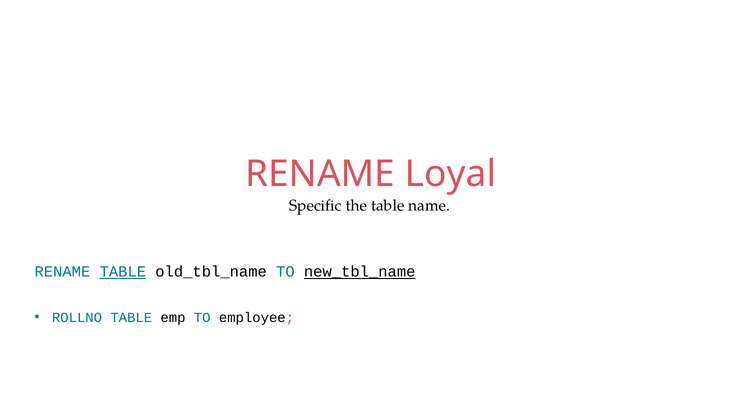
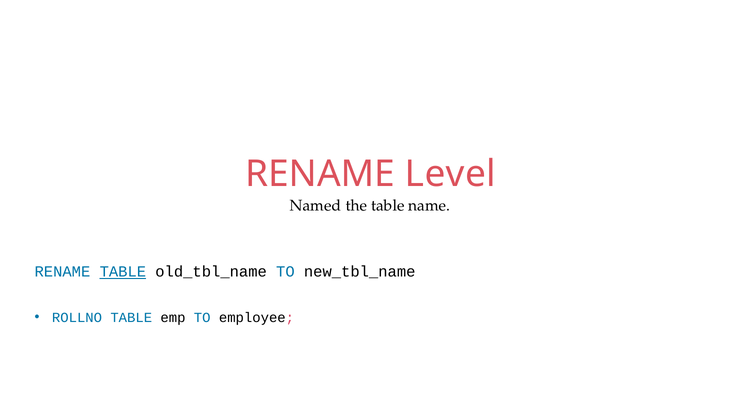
Loyal: Loyal -> Level (450, 174)
Specific: Specific -> Named (315, 206)
new_tbl_name underline: present -> none (360, 272)
